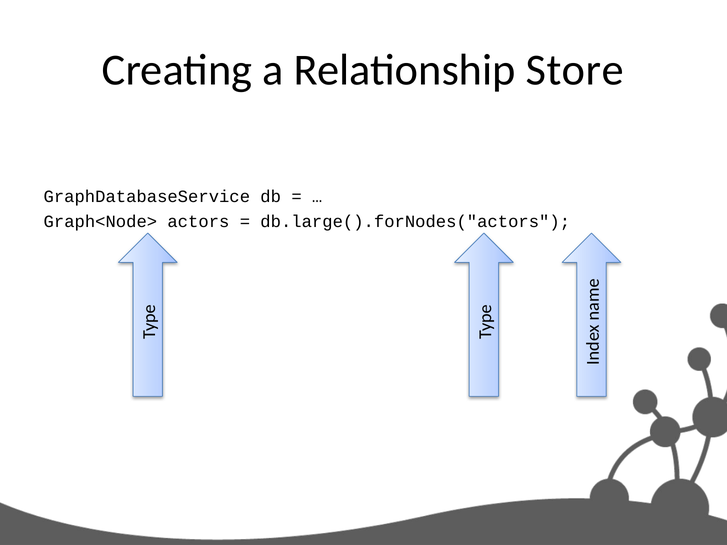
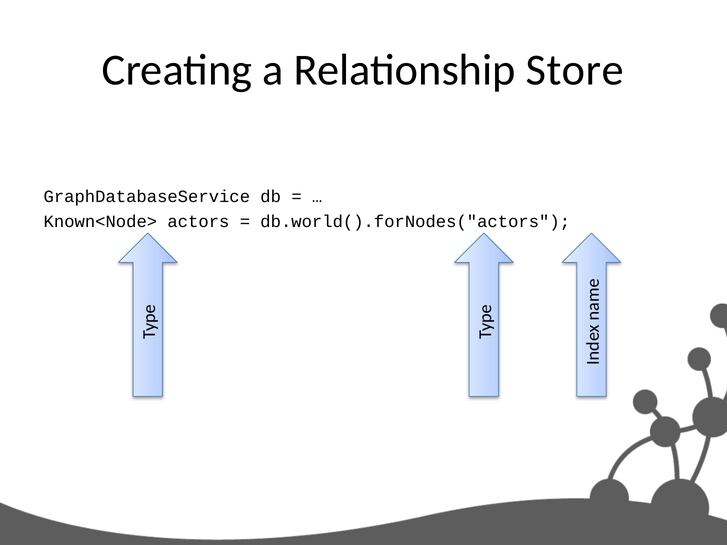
Graph<Node>: Graph<Node> -> Known<Node> (100, 222)
db.large().forNodes("actors: db.large().forNodes("actors -> db.world().forNodes("actors (415, 222)
